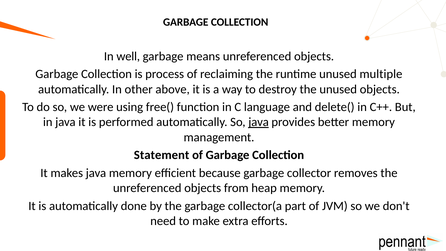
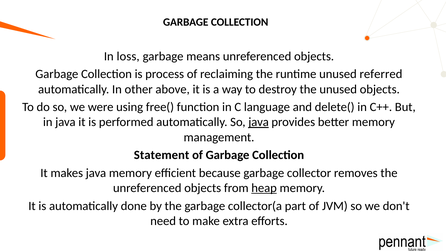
well: well -> loss (128, 56)
multiple: multiple -> referred (381, 74)
heap underline: none -> present (264, 188)
